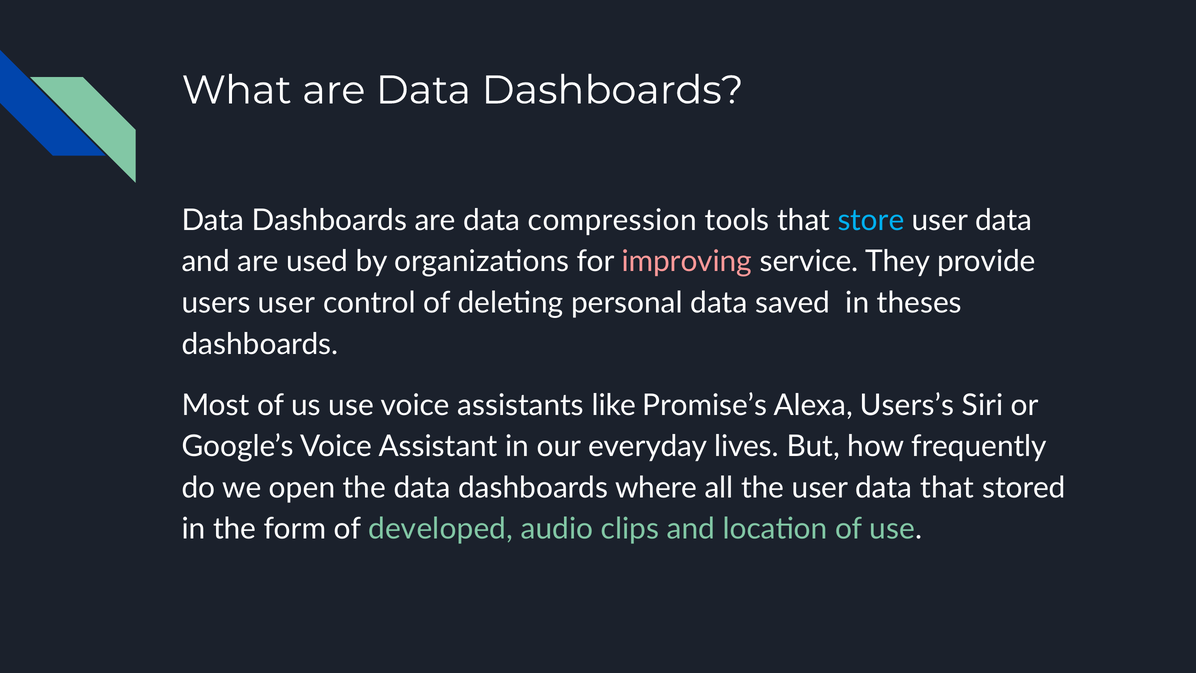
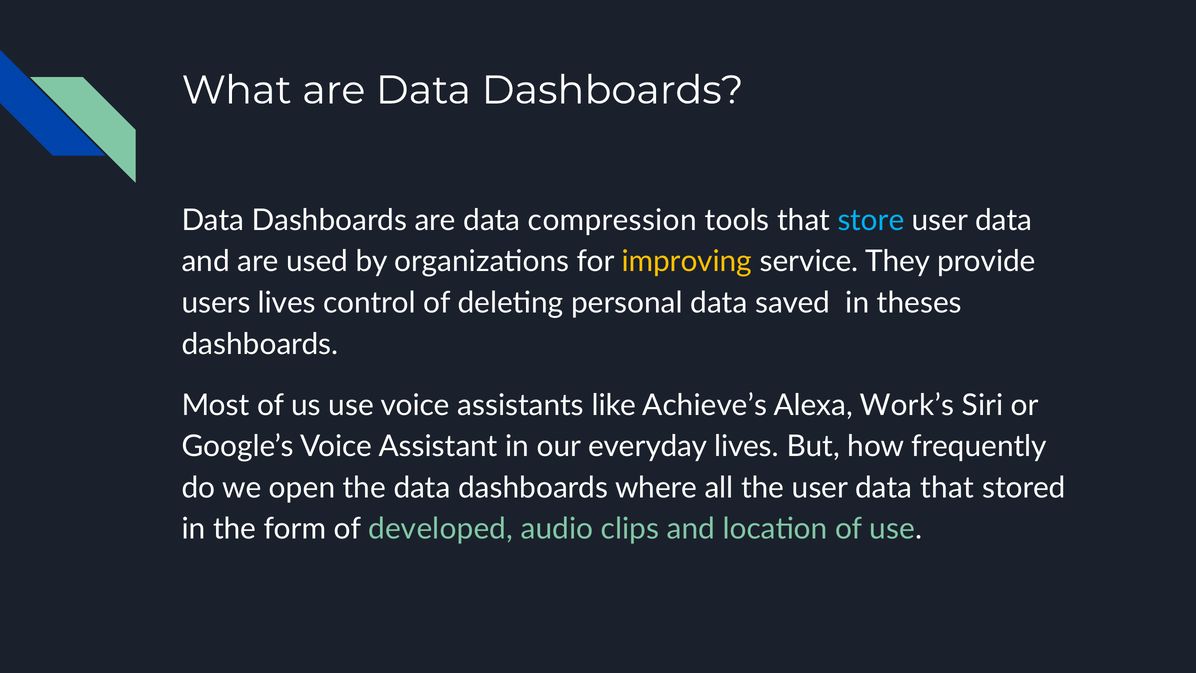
improving colour: pink -> yellow (687, 262)
users user: user -> lives (287, 303)
Promise’s: Promise’s -> Achieve’s (705, 405)
Users’s: Users’s -> Work’s (907, 405)
